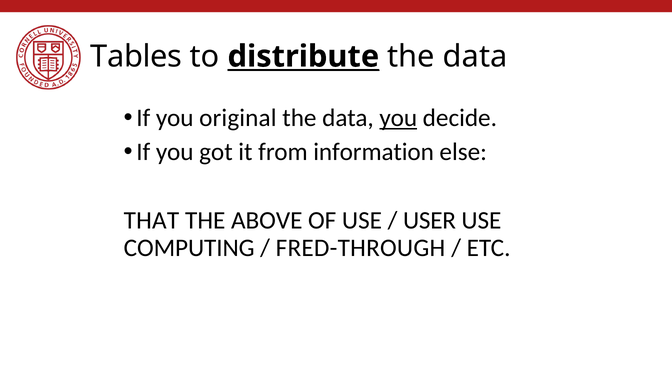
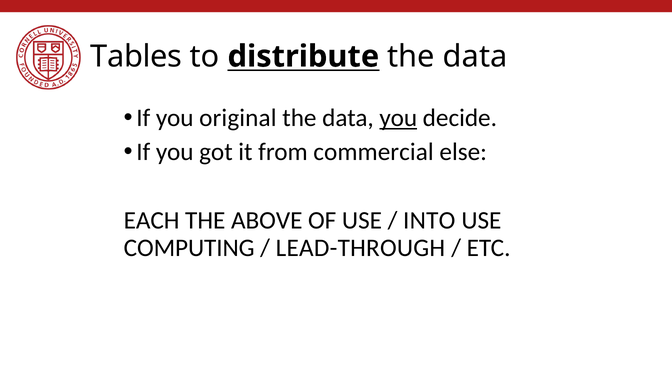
distribute underline: present -> none (303, 56)
information: information -> commercial (374, 152)
THAT: THAT -> EACH (152, 220)
USER: USER -> INTO (429, 220)
FRED-THROUGH: FRED-THROUGH -> LEAD-THROUGH (360, 248)
